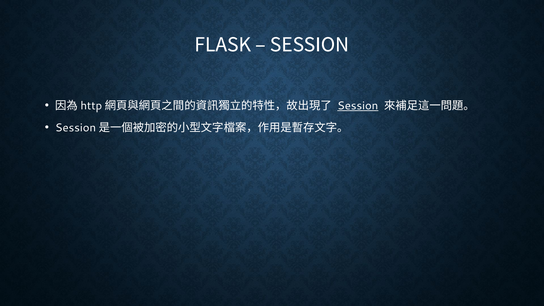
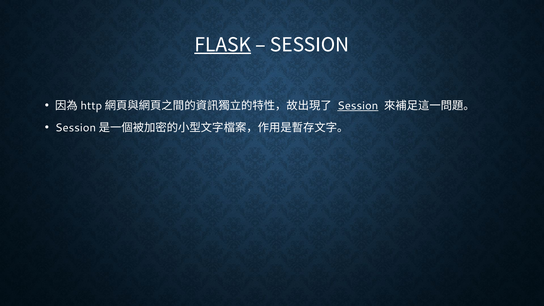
FLASK underline: none -> present (223, 45)
